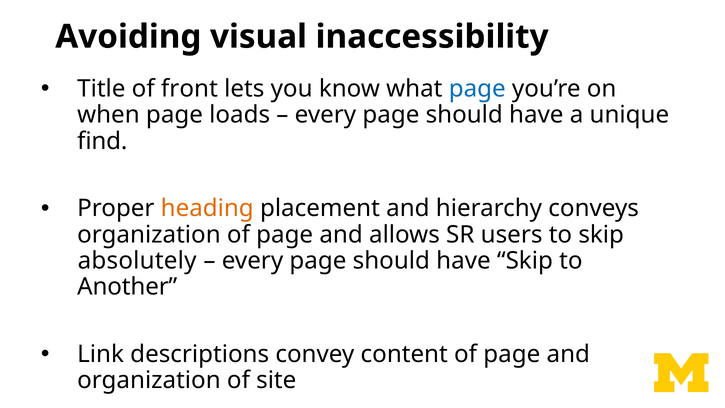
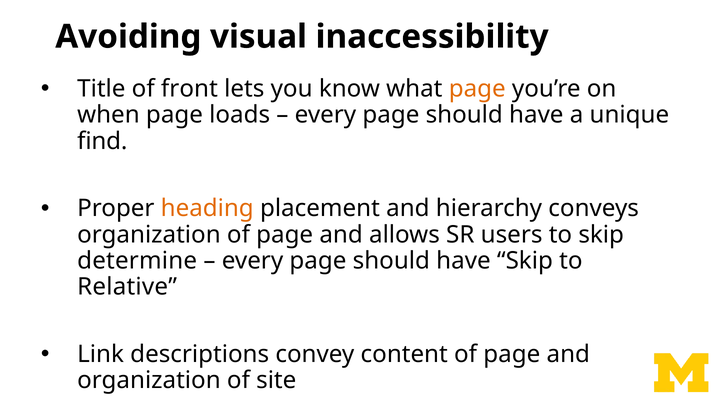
page colour: blue -> orange (477, 89)
absolutely: absolutely -> determine (137, 261)
Another: Another -> Relative (127, 287)
